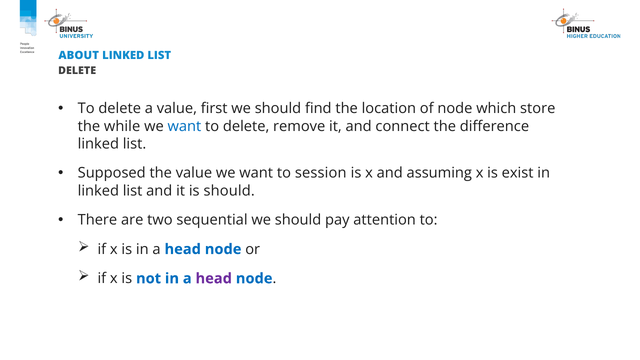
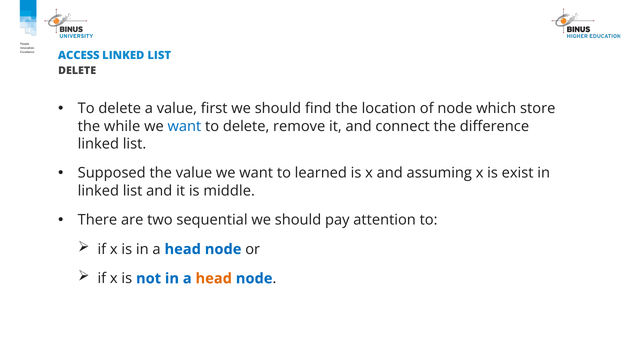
ABOUT: ABOUT -> ACCESS (79, 55)
session: session -> learned (321, 173)
is should: should -> middle (229, 191)
head colour: purple -> orange (214, 278)
